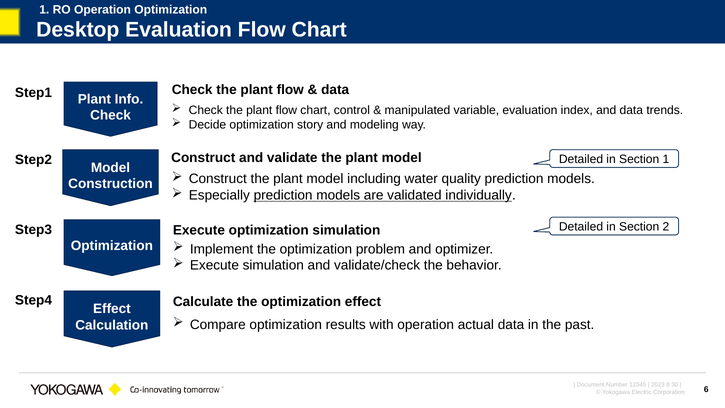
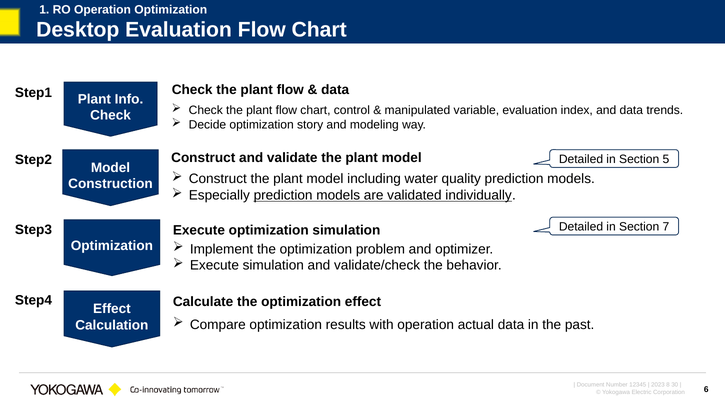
Section 1: 1 -> 5 (666, 159)
2: 2 -> 7 (666, 227)
